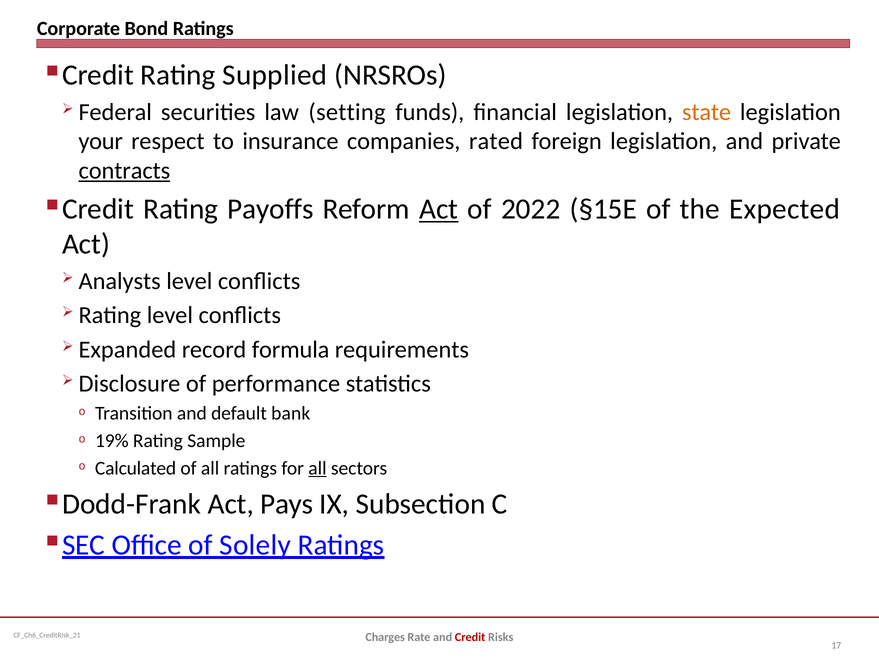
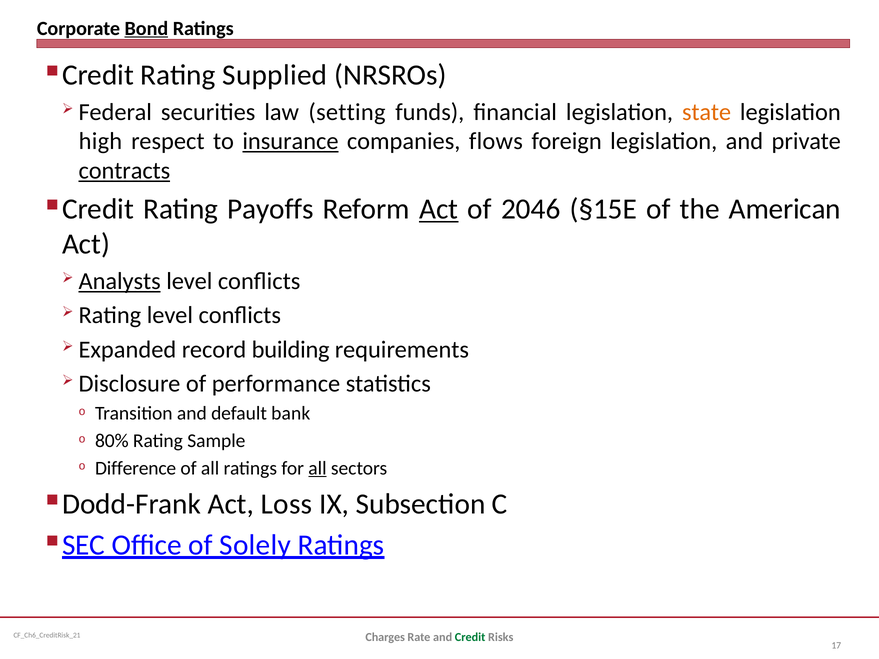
Bond underline: none -> present (146, 28)
your: your -> high (100, 141)
insurance underline: none -> present (290, 141)
rated: rated -> flows (496, 141)
2022: 2022 -> 2046 (531, 209)
Expected: Expected -> American (785, 209)
Analysts underline: none -> present (120, 281)
formula: formula -> building (291, 350)
19%: 19% -> 80% (112, 441)
Calculated: Calculated -> Difference (136, 468)
Pays: Pays -> Loss (286, 504)
Credit colour: red -> green (470, 638)
